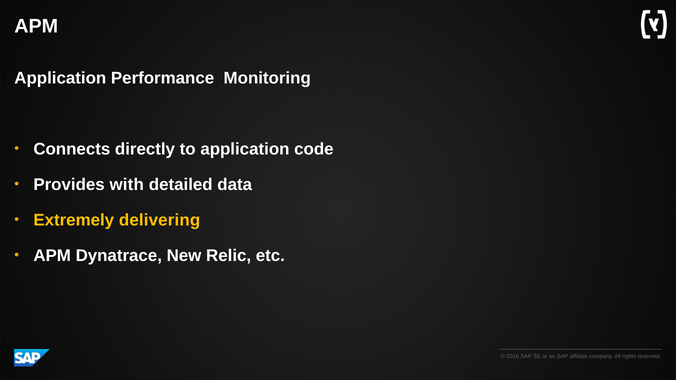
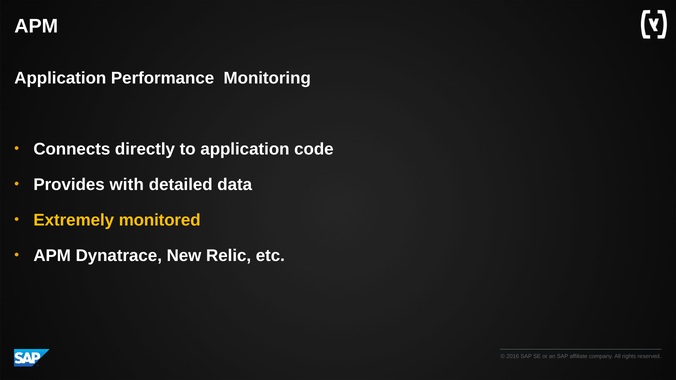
delivering: delivering -> monitored (160, 220)
